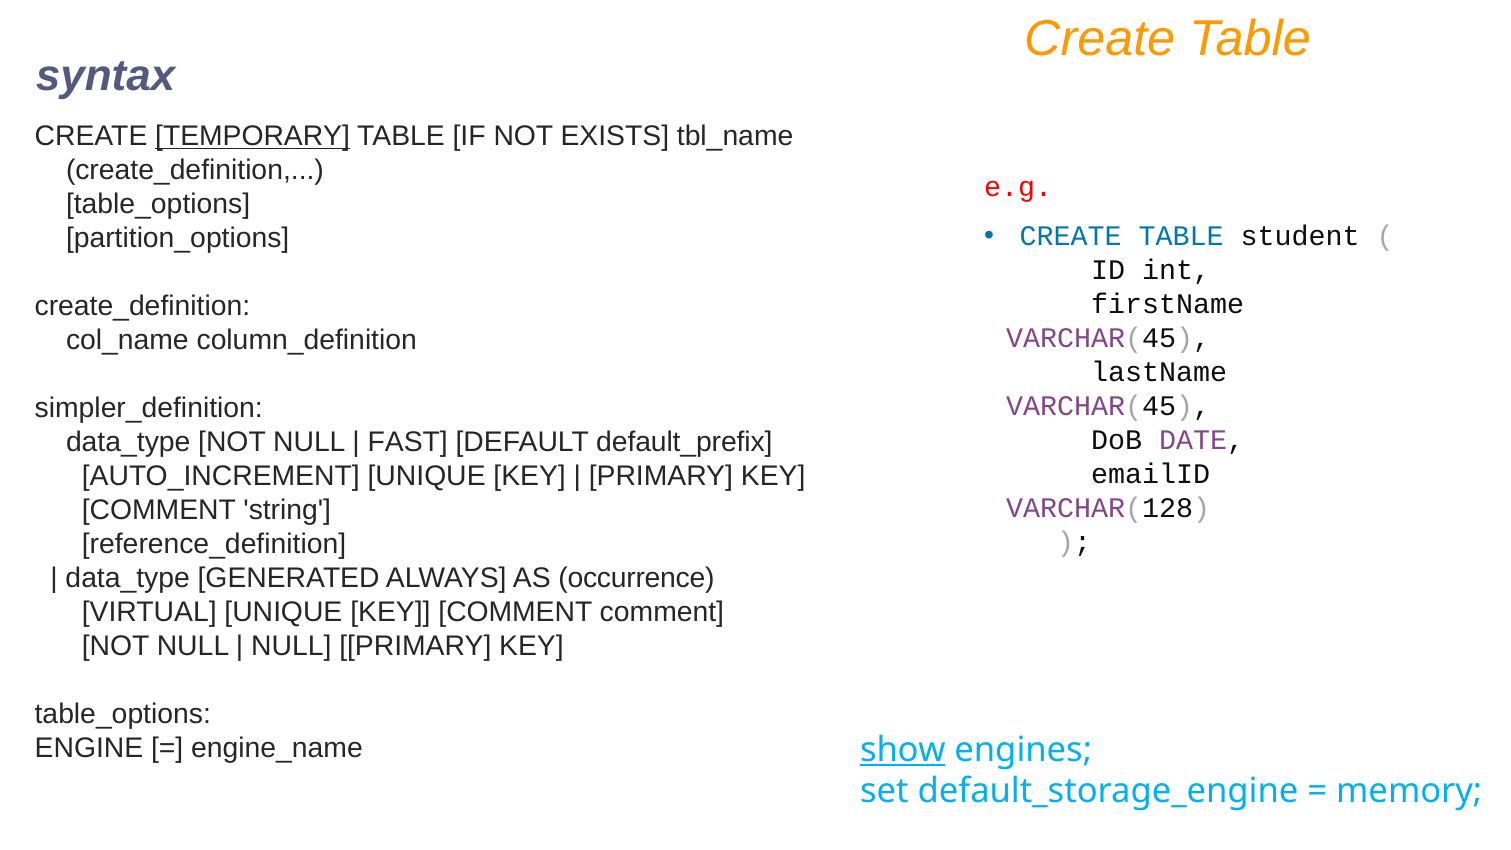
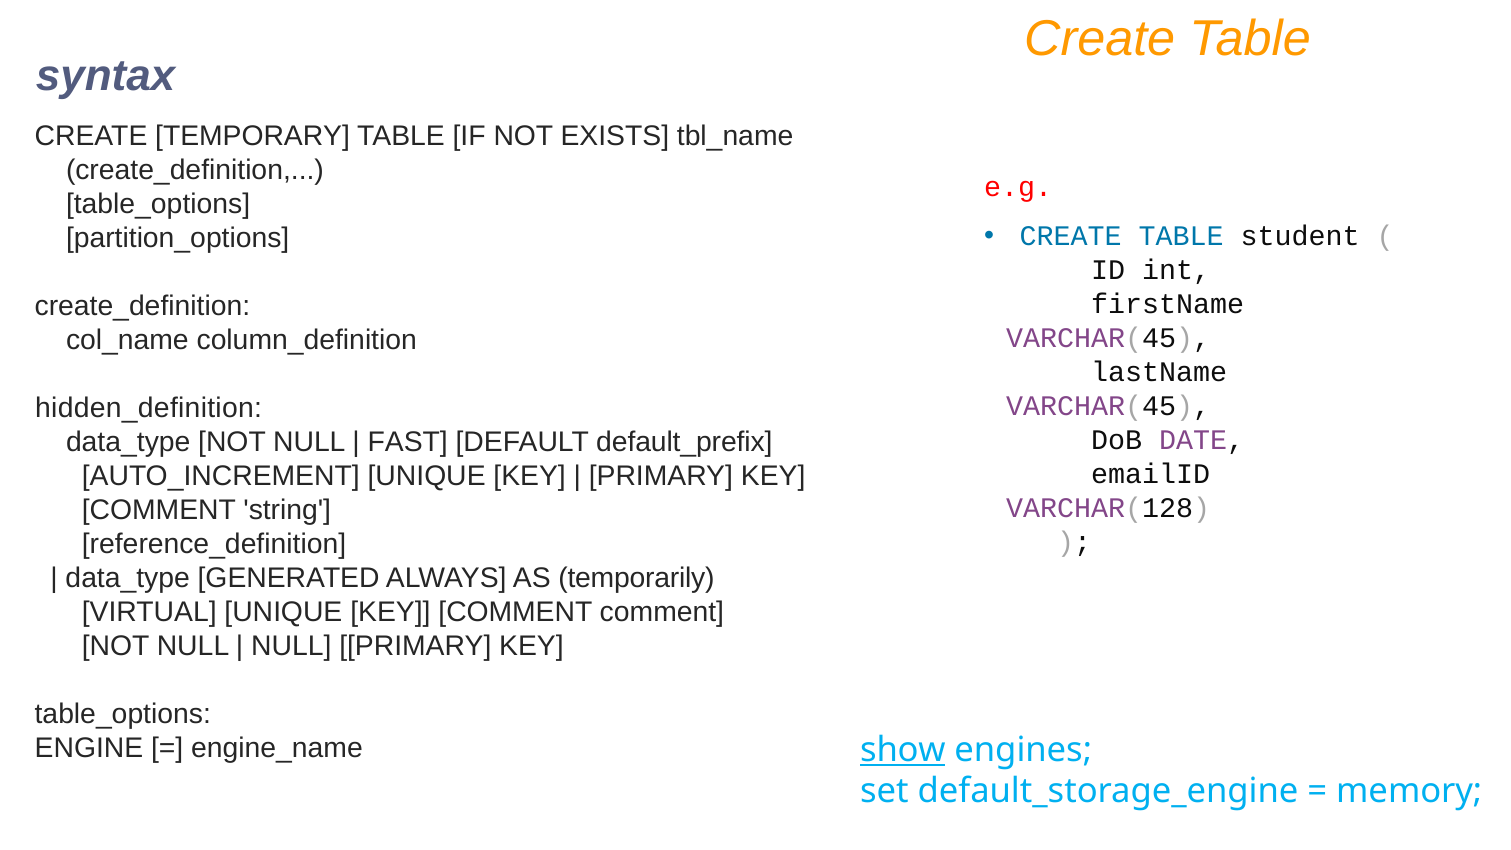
TEMPORARY underline: present -> none (253, 136)
simpler_definition: simpler_definition -> hidden_definition (149, 408)
occurrence: occurrence -> temporarily (636, 578)
